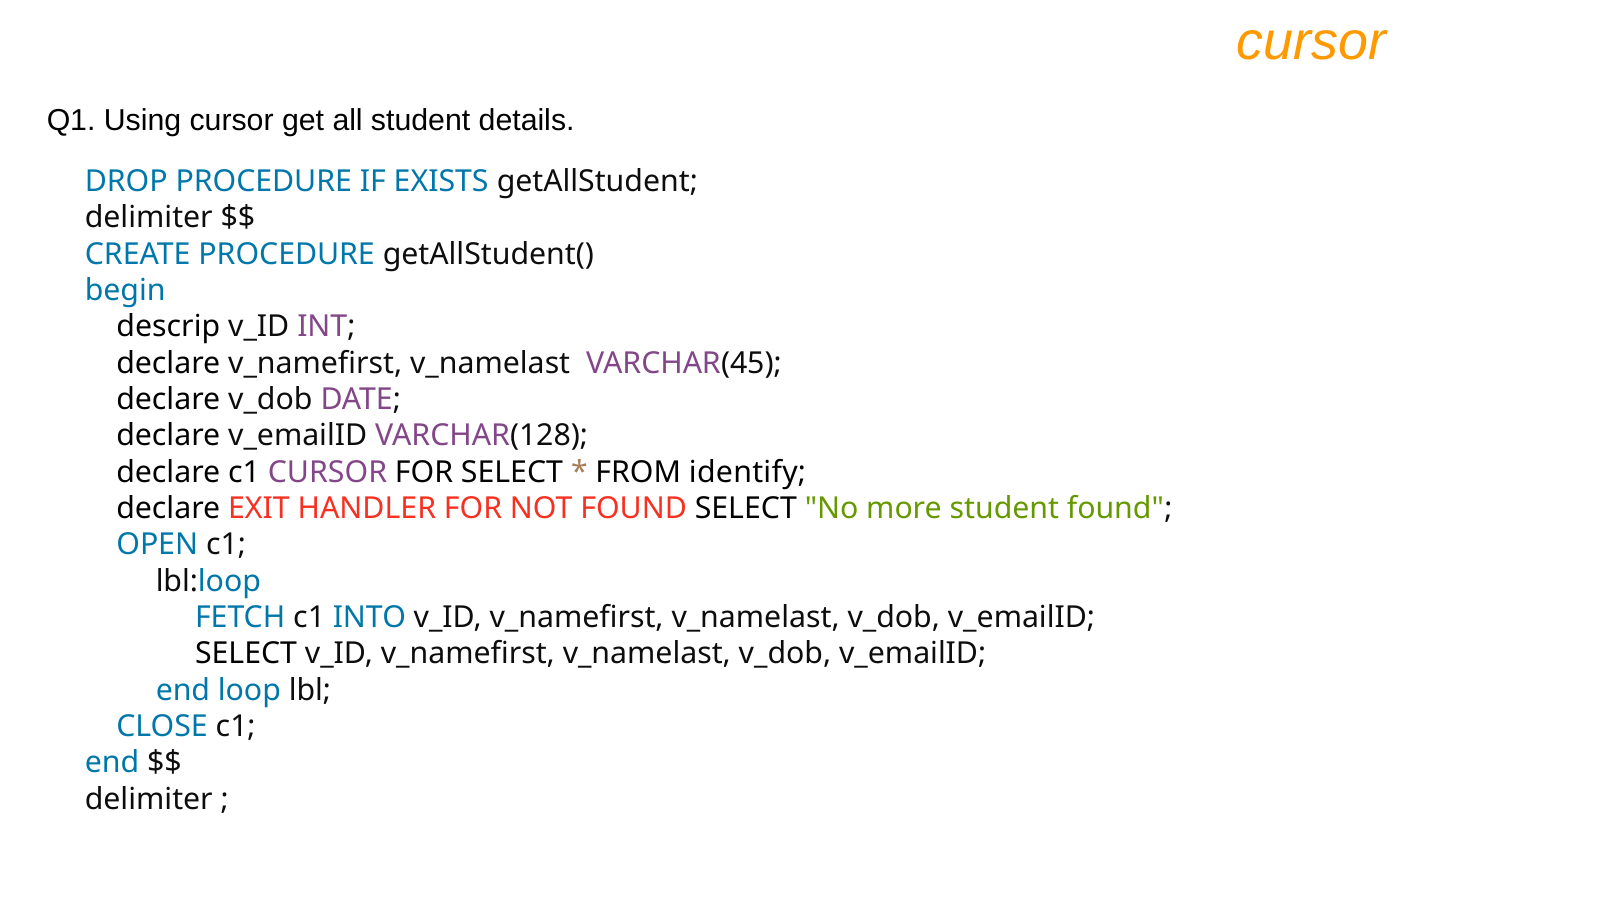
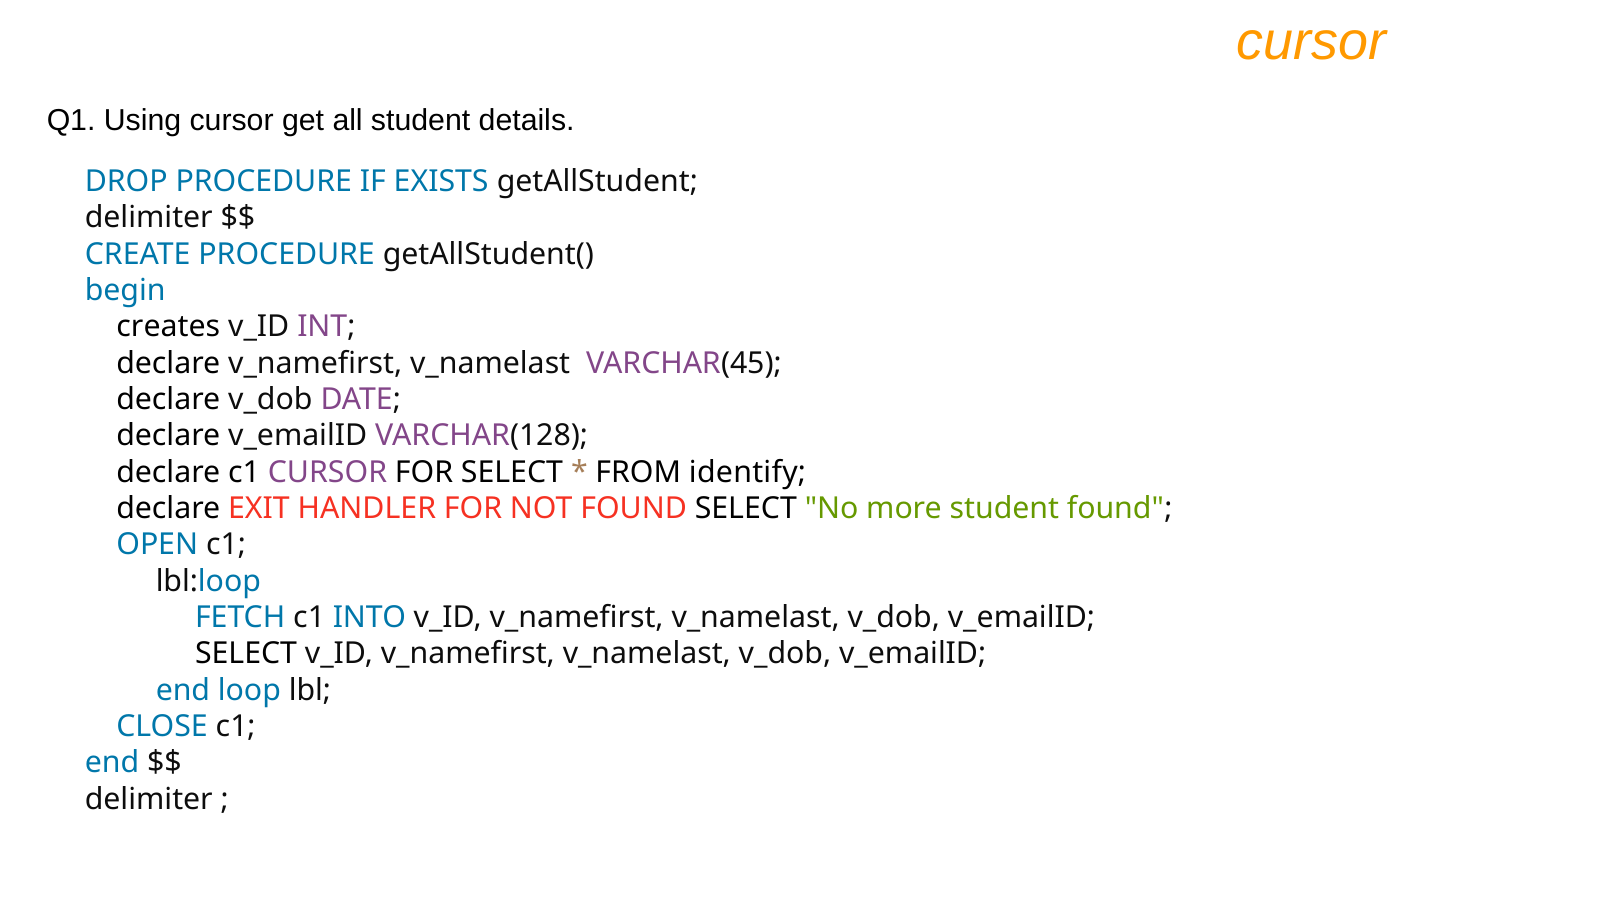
descrip: descrip -> creates (168, 327)
